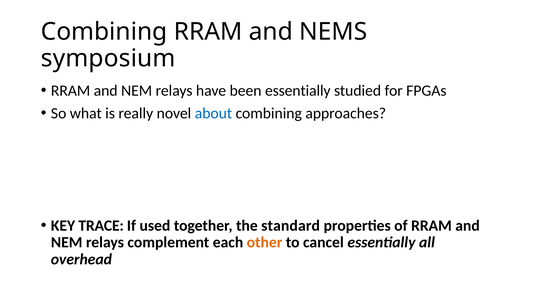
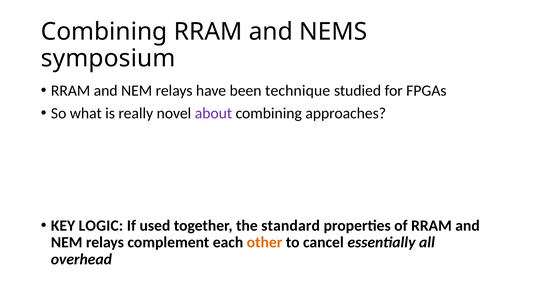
been essentially: essentially -> technique (298, 91)
about colour: blue -> purple (213, 113)
TRACE: TRACE -> LOGIC (101, 225)
